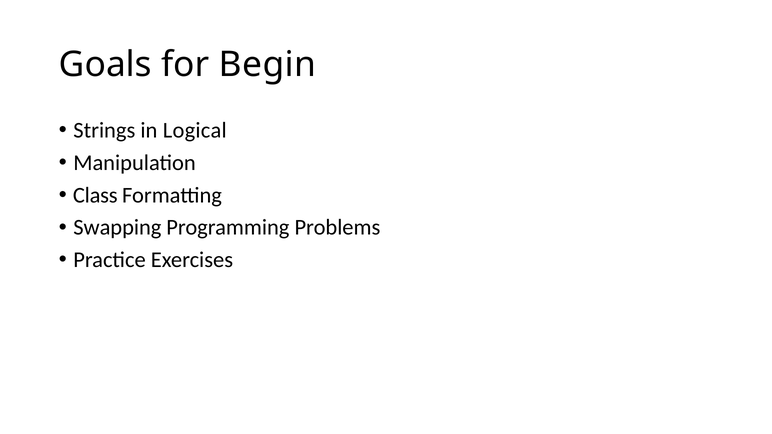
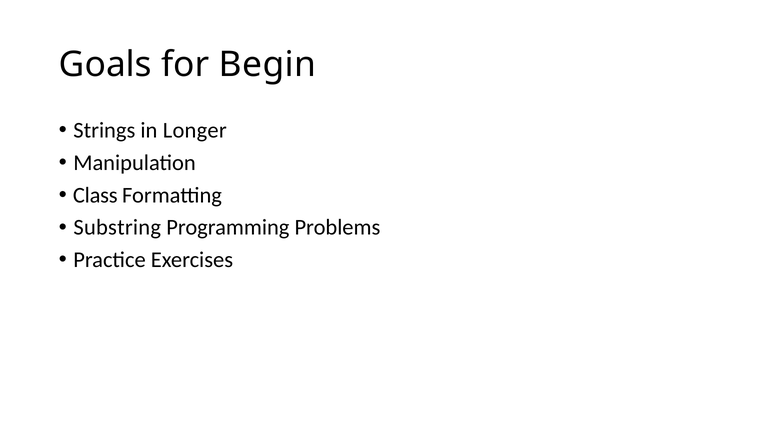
Logical: Logical -> Longer (195, 131)
Swapping: Swapping -> Substring (117, 228)
